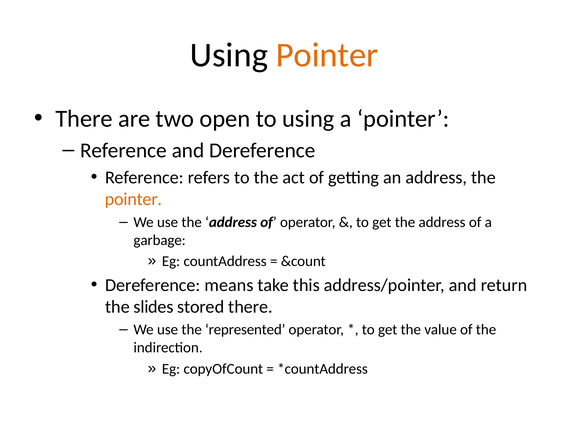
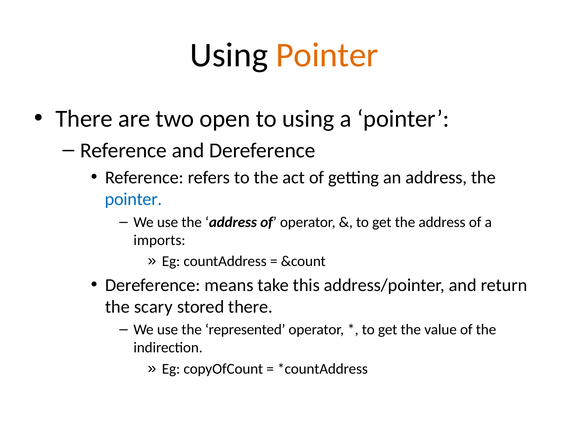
pointer colour: orange -> blue (133, 199)
garbage: garbage -> imports (159, 240)
slides: slides -> scary (153, 307)
